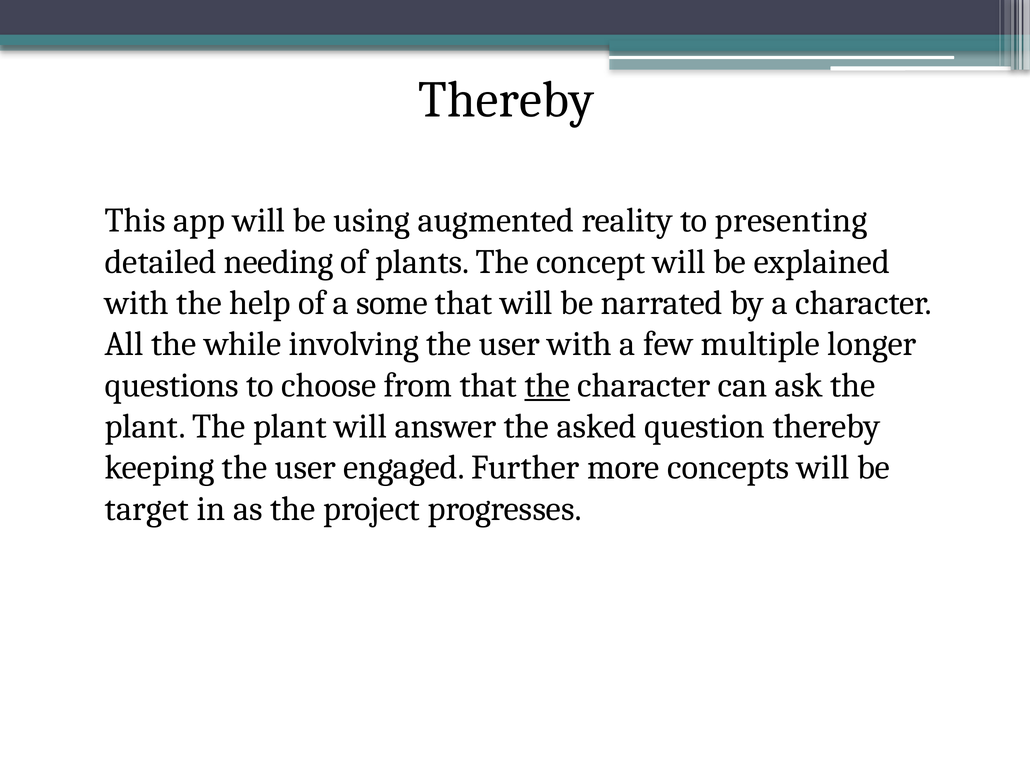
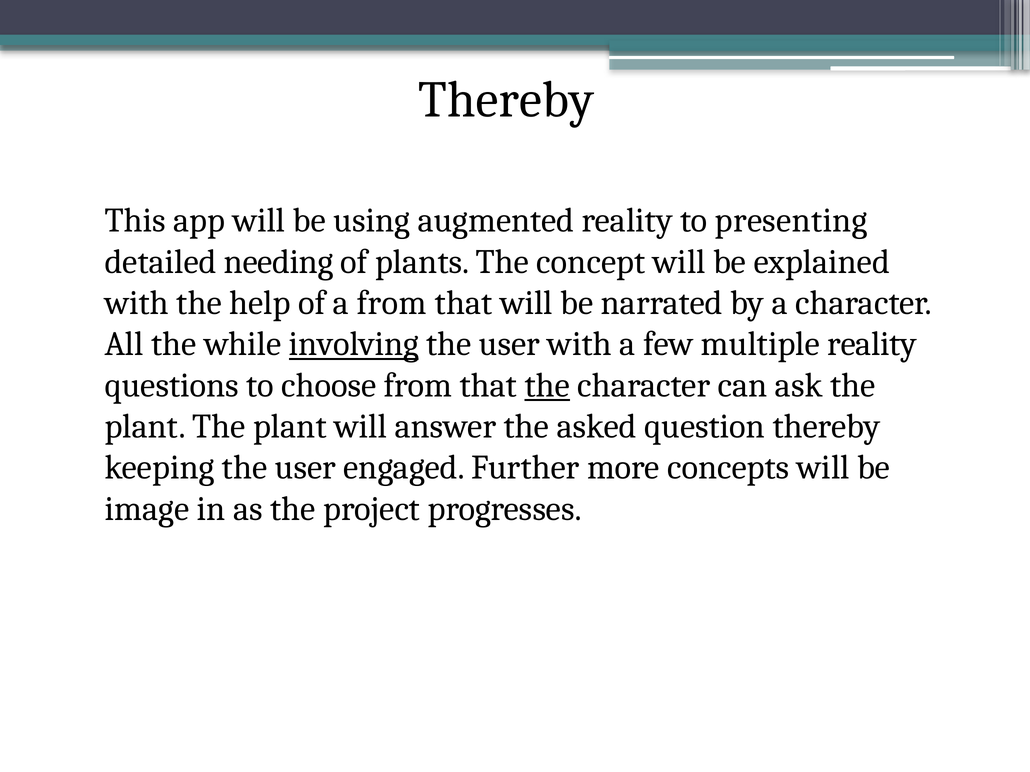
a some: some -> from (392, 303)
involving underline: none -> present (354, 344)
multiple longer: longer -> reality (872, 344)
target: target -> image (147, 509)
